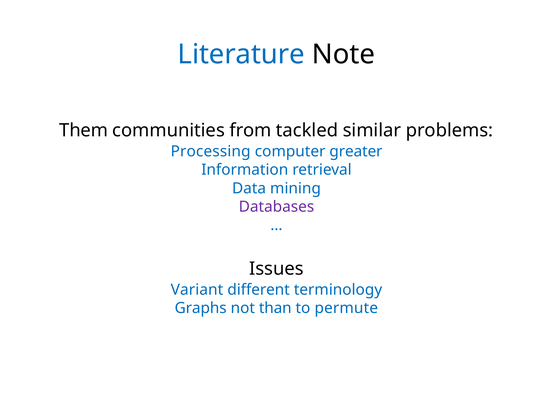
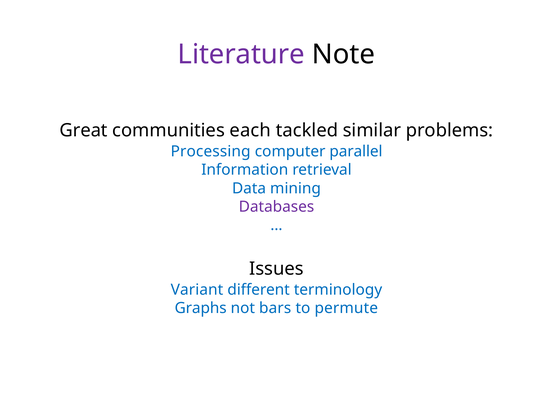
Literature colour: blue -> purple (241, 54)
Them: Them -> Great (84, 130)
from: from -> each (250, 130)
greater: greater -> parallel (356, 151)
than: than -> bars (275, 308)
